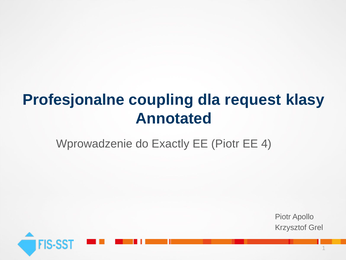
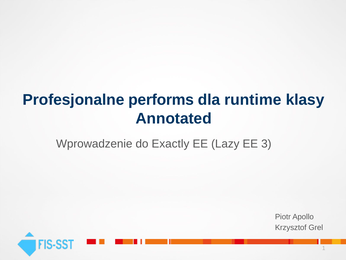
coupling: coupling -> performs (161, 100)
request: request -> runtime (253, 100)
EE Piotr: Piotr -> Lazy (225, 144)
4: 4 -> 3 (266, 144)
